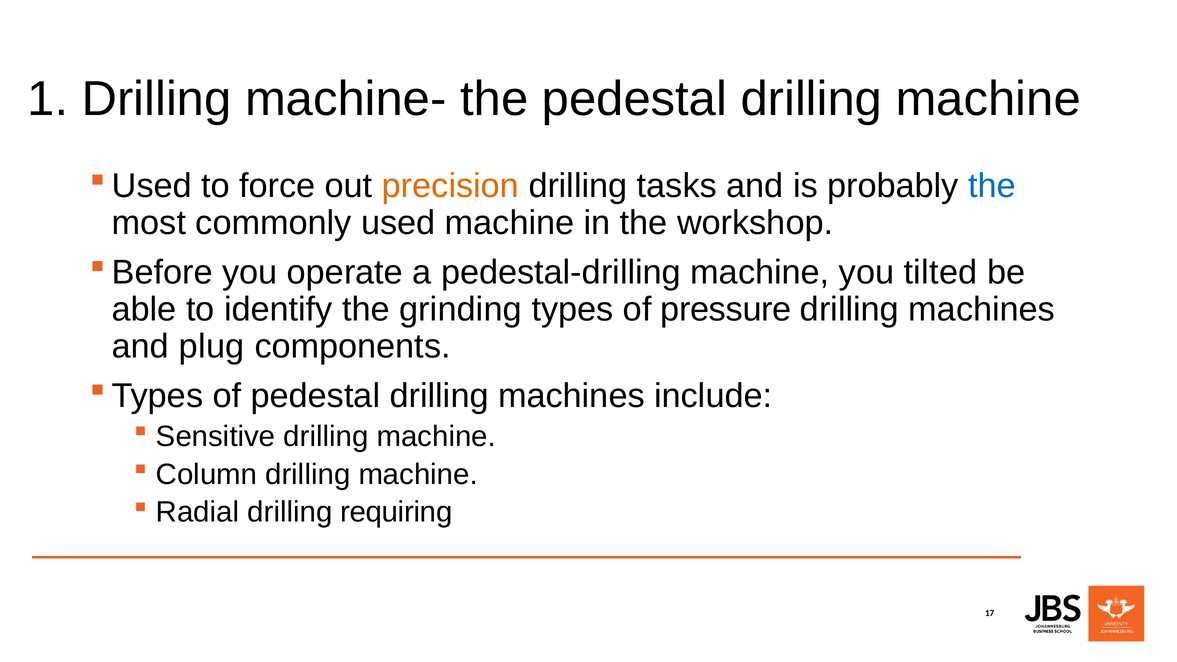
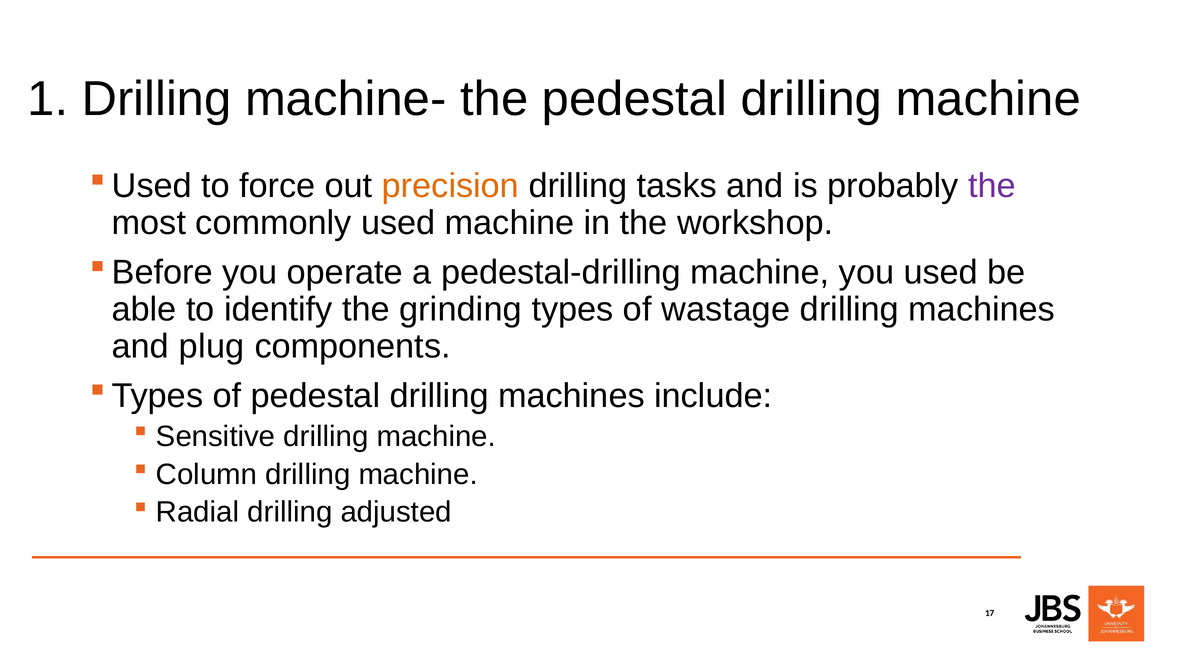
the colour: blue -> purple (992, 186)
you tilted: tilted -> used (941, 272)
pressure: pressure -> wastage (726, 309)
requiring: requiring -> adjusted (396, 512)
